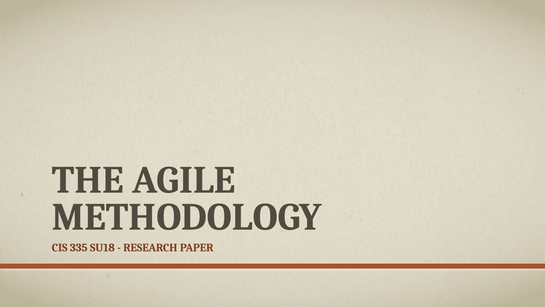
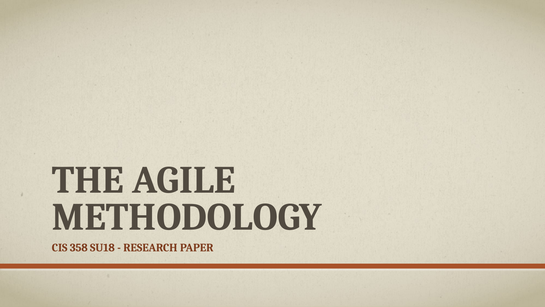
335: 335 -> 358 (79, 247)
